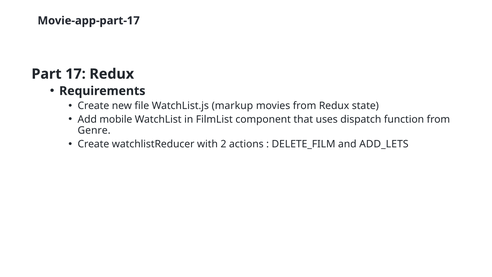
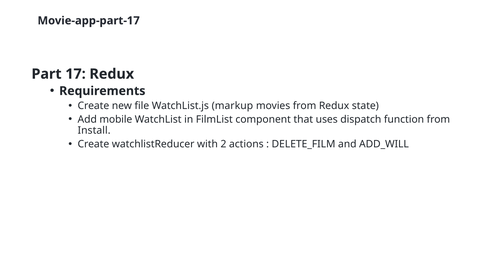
Genre: Genre -> Install (94, 130)
ADD_LETS: ADD_LETS -> ADD_WILL (384, 144)
